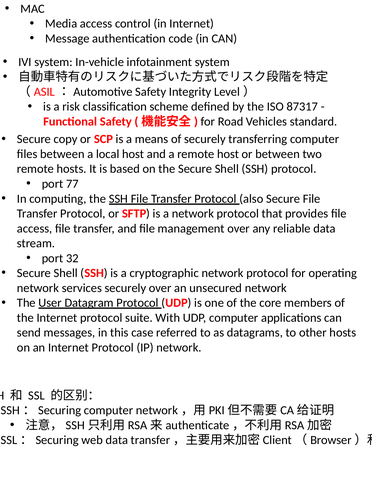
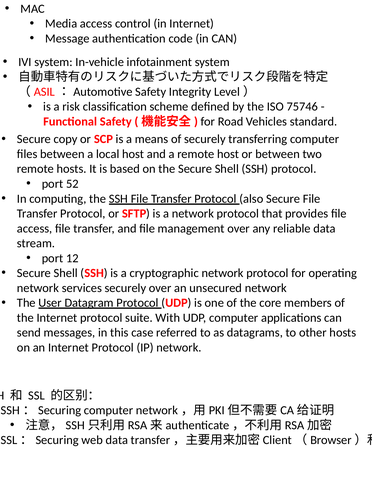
87317: 87317 -> 75746 (302, 107)
77: 77 -> 52 (72, 184)
32: 32 -> 12 (72, 258)
